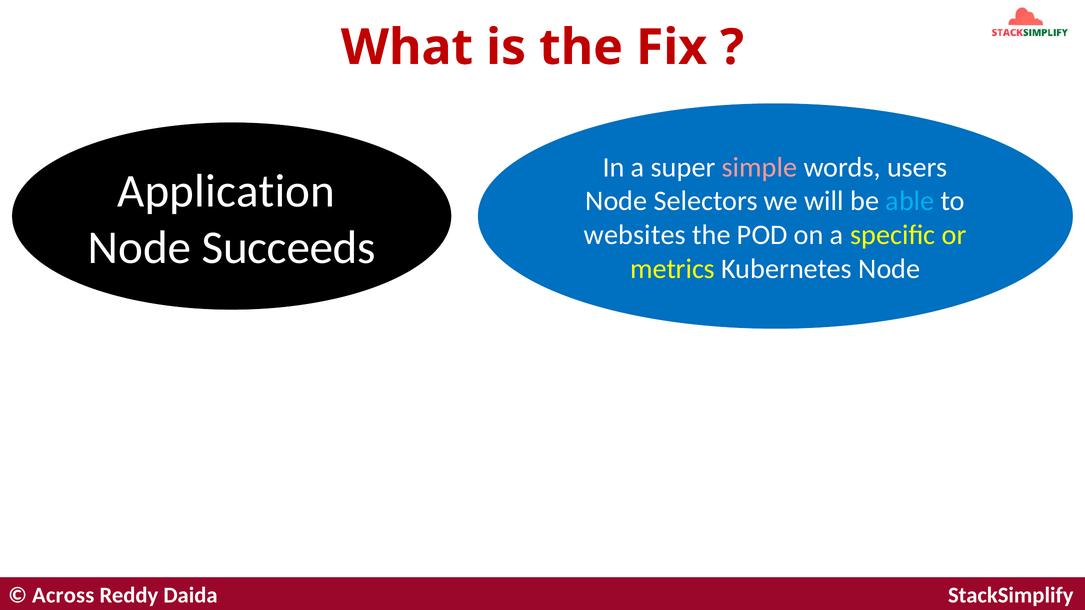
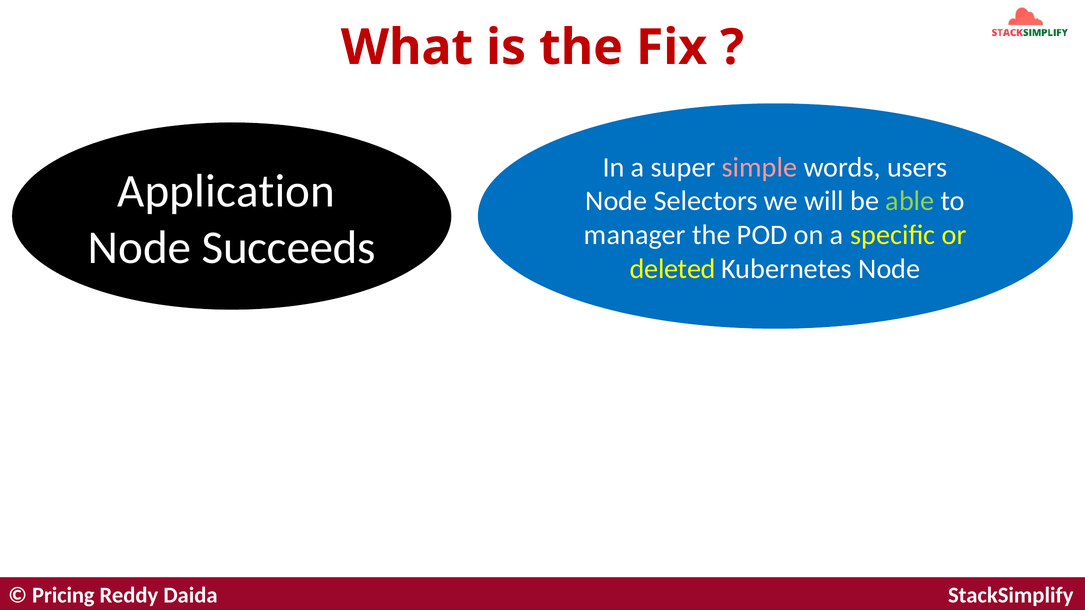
able colour: light blue -> light green (910, 201)
websites: websites -> manager (635, 235)
metrics: metrics -> deleted (673, 269)
Across: Across -> Pricing (63, 596)
